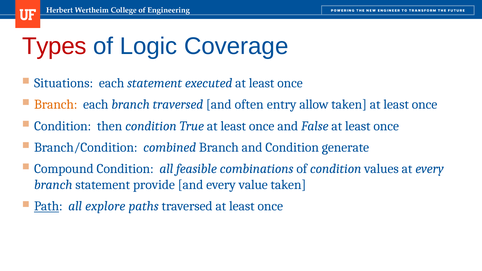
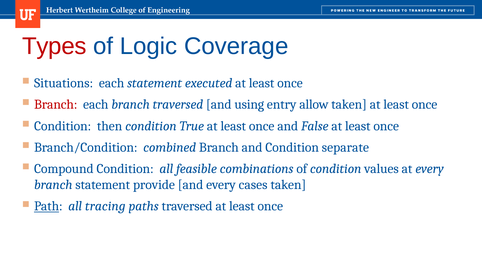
Branch colour: orange -> red (56, 105)
often: often -> using (249, 105)
generate: generate -> separate (345, 147)
value: value -> cases (253, 185)
explore: explore -> tracing (105, 206)
